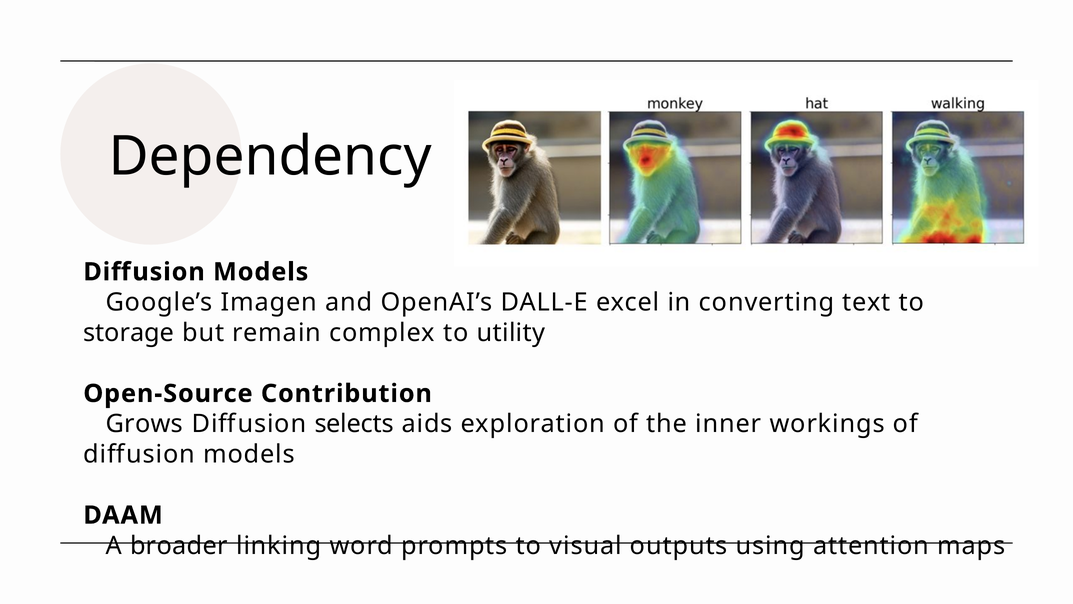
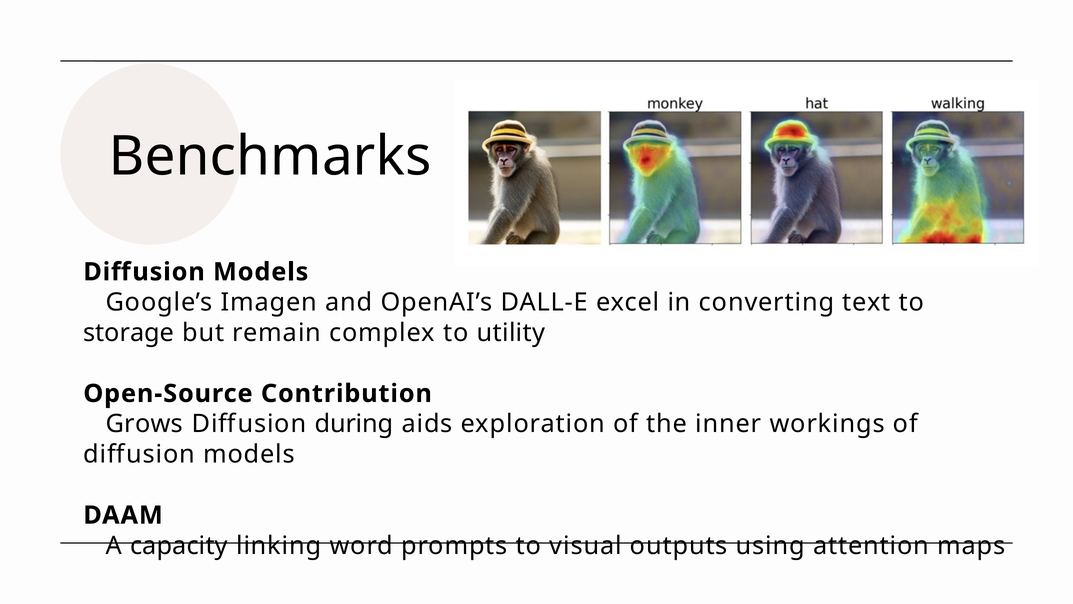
Dependency: Dependency -> Benchmarks (270, 157)
selects: selects -> during (354, 424)
broader: broader -> capacity (179, 545)
